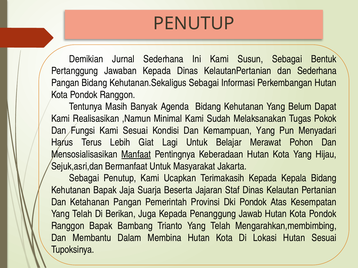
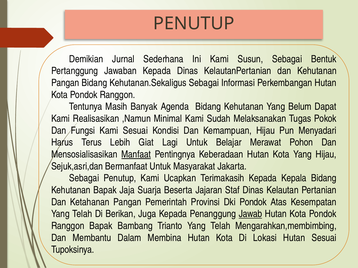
dan Sederhana: Sederhana -> Kehutanan (317, 71)
Kemampuan Yang: Yang -> Hijau (266, 131)
Jawab underline: none -> present (250, 214)
